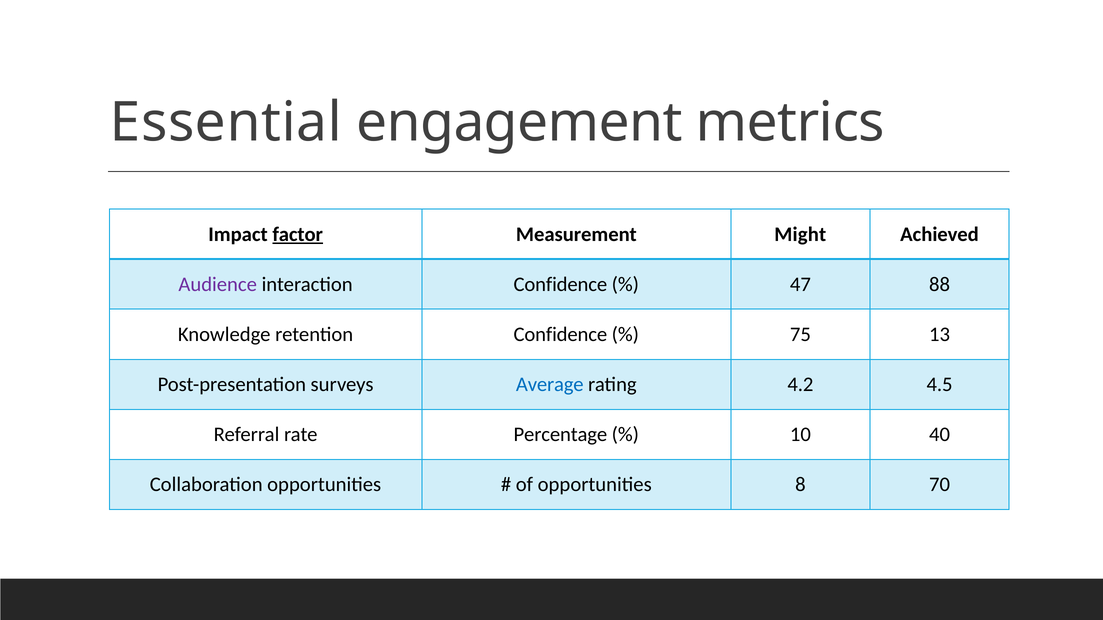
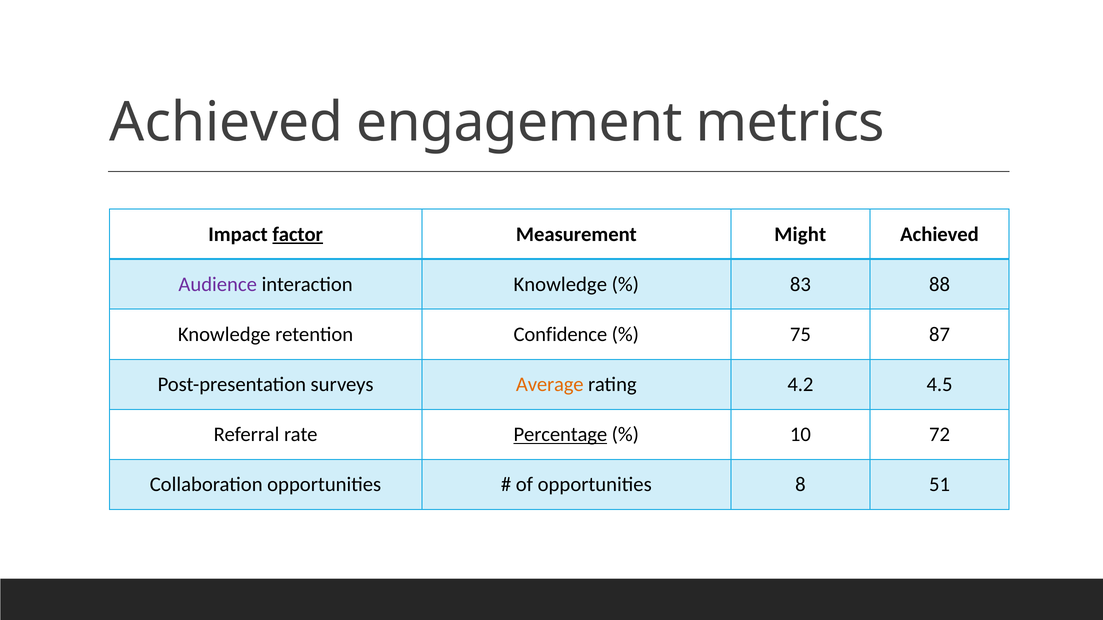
Essential: Essential -> Achieved (226, 123)
interaction Confidence: Confidence -> Knowledge (560, 285)
47: 47 -> 83 (800, 285)
13: 13 -> 87 (940, 335)
Average colour: blue -> orange (550, 385)
Percentage underline: none -> present (560, 435)
40: 40 -> 72 (940, 435)
70: 70 -> 51 (940, 485)
